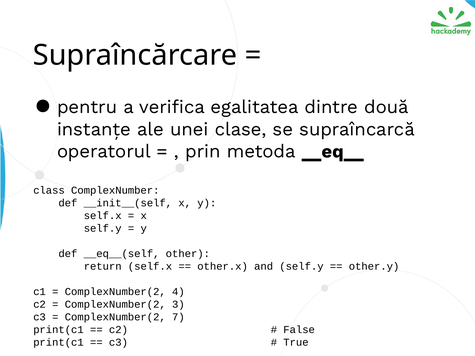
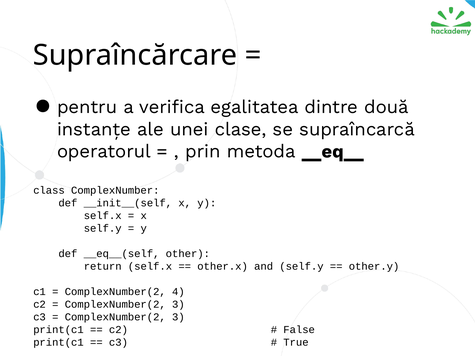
7: 7 -> 3 (178, 317)
